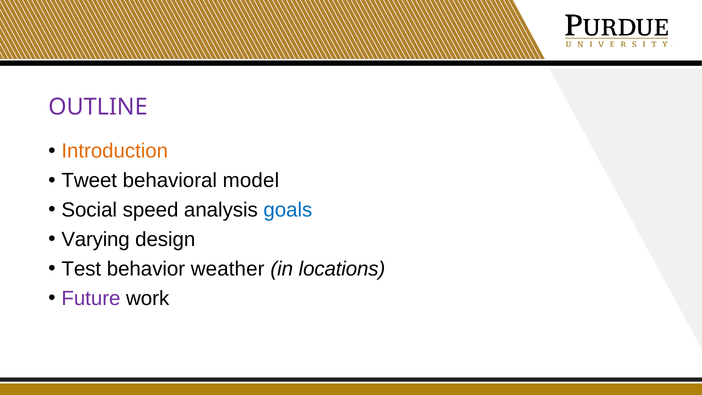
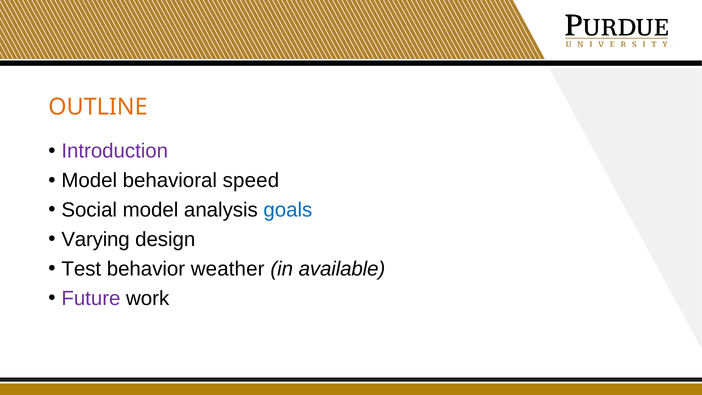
OUTLINE colour: purple -> orange (98, 107)
Introduction colour: orange -> purple (115, 151)
Tweet: Tweet -> Model (89, 181)
model: model -> speed (251, 181)
Social speed: speed -> model (151, 210)
locations: locations -> available (342, 269)
